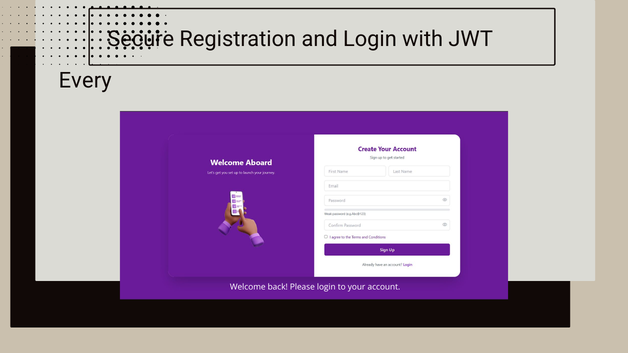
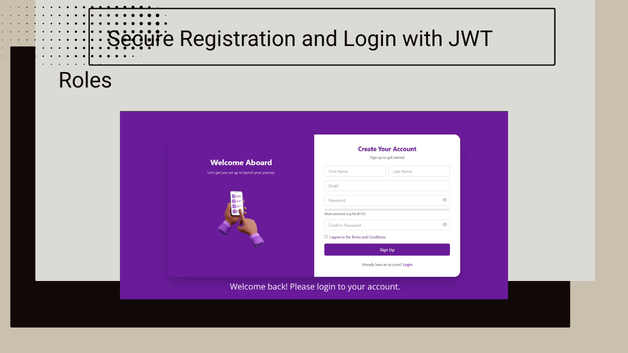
Every: Every -> Roles (85, 80)
